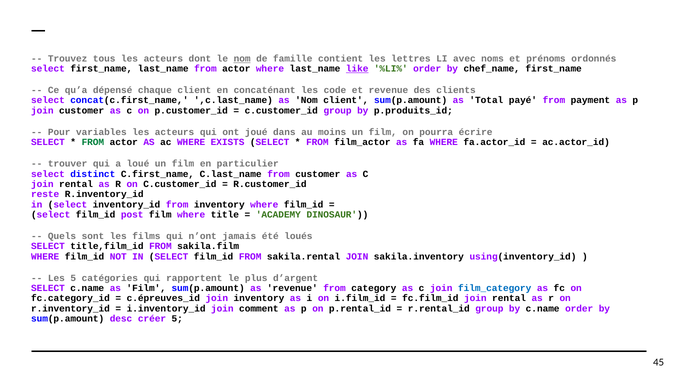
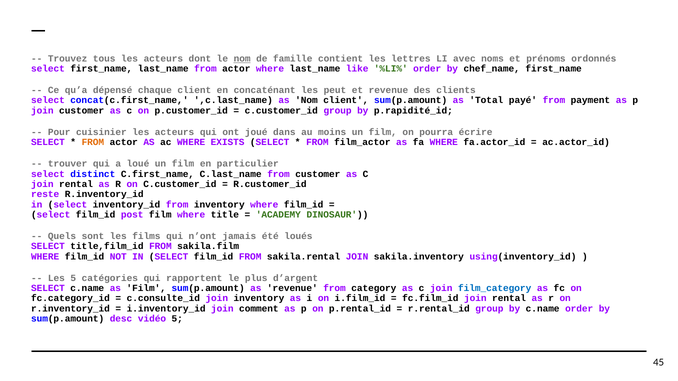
like underline: present -> none (357, 69)
code: code -> peut (335, 90)
p.produits_id: p.produits_id -> p.rapidité_id (413, 111)
variables: variables -> cuisinier (101, 132)
FROM colour: green -> orange (93, 142)
c.épreuves_id: c.épreuves_id -> c.consulte_id (163, 299)
créer: créer -> vidéo (152, 319)
